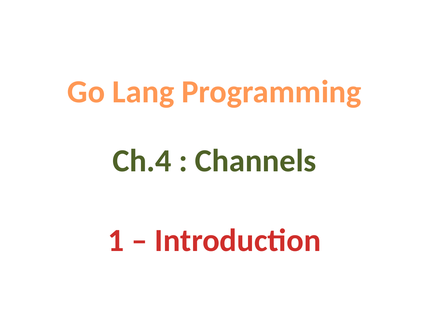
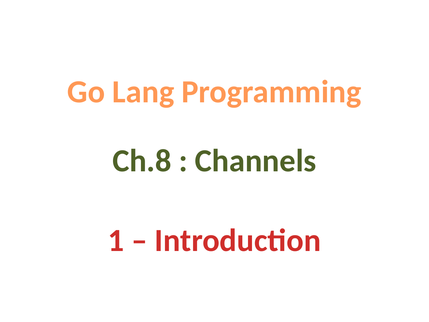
Ch.4: Ch.4 -> Ch.8 (142, 161)
